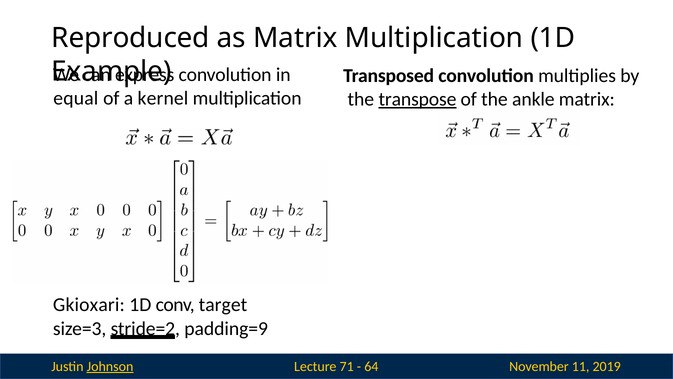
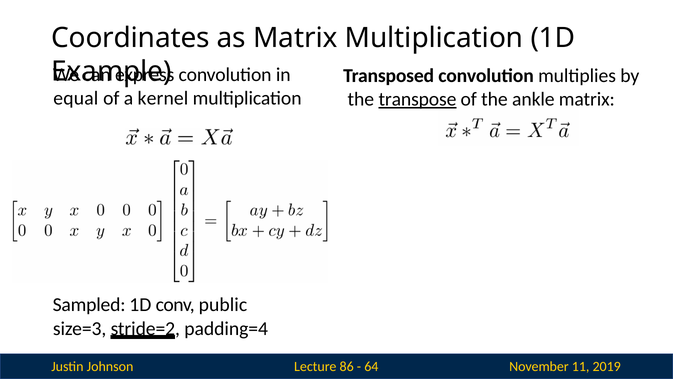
Reproduced: Reproduced -> Coordinates (130, 38)
Gkioxari: Gkioxari -> Sampled (89, 304)
target: target -> public (223, 304)
padding=9: padding=9 -> padding=4 (226, 328)
Johnson underline: present -> none (110, 366)
71: 71 -> 86 (347, 366)
